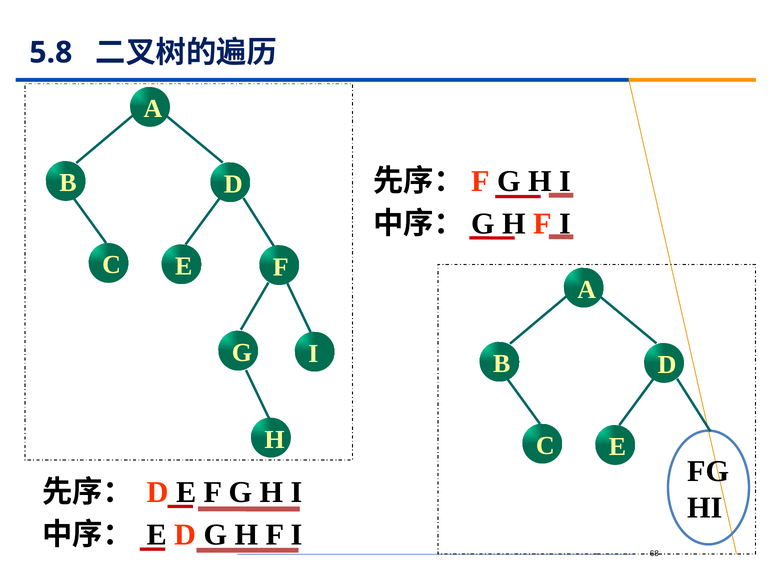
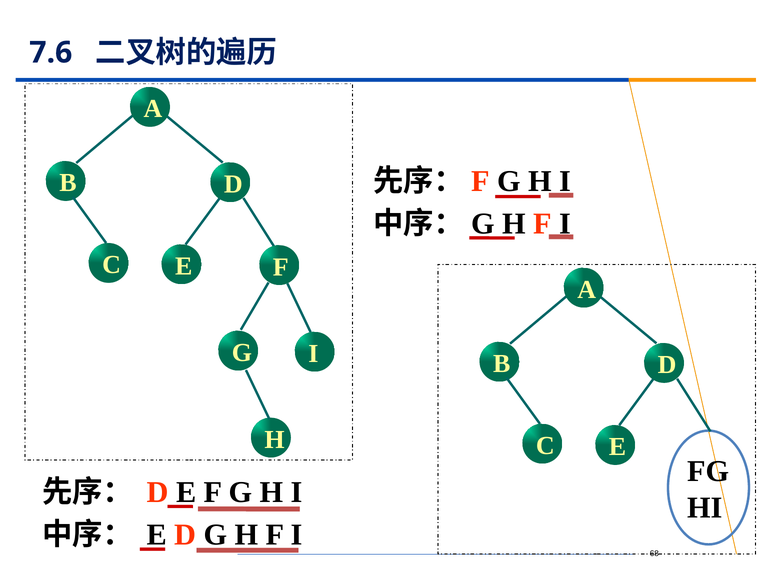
5.8: 5.8 -> 7.6 (51, 53)
